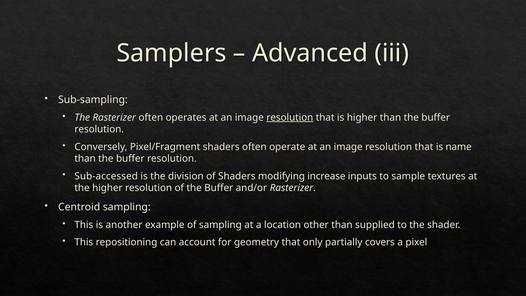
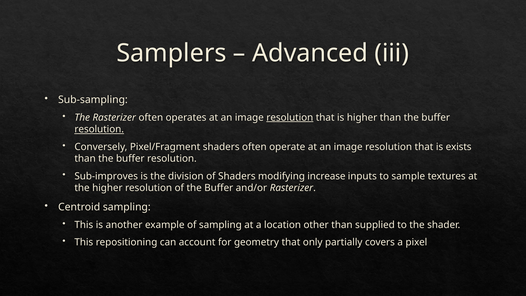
resolution underline: none -> present (99, 129)
name: name -> exists (459, 147)
Sub-accessed: Sub-accessed -> Sub-improves (106, 176)
